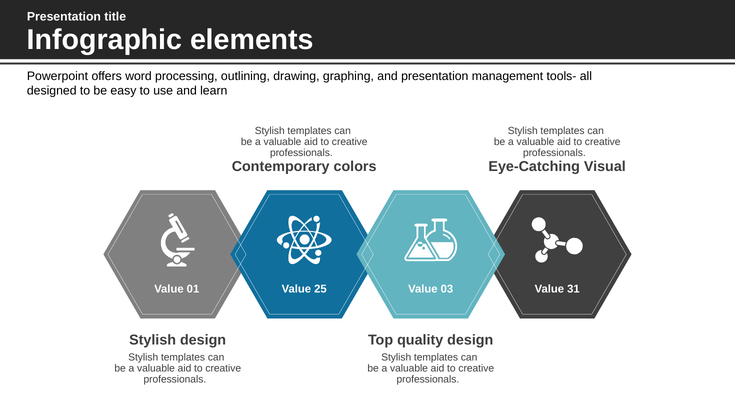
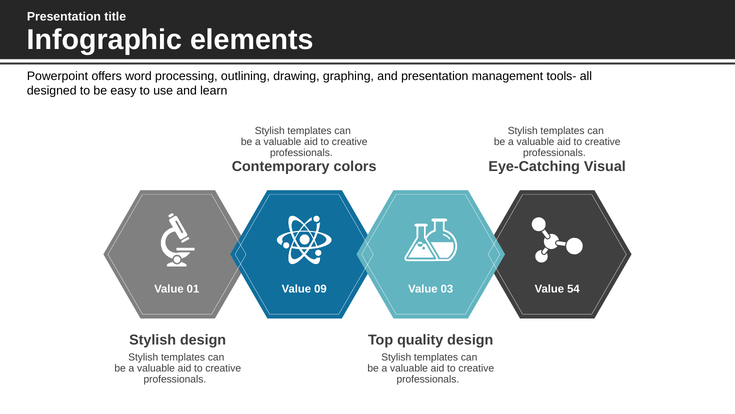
25: 25 -> 09 (320, 289)
31: 31 -> 54 (573, 289)
